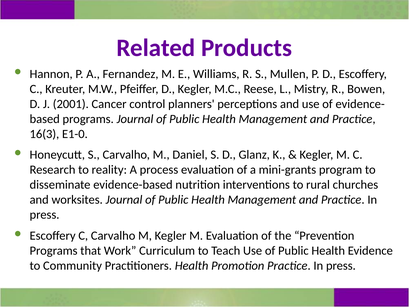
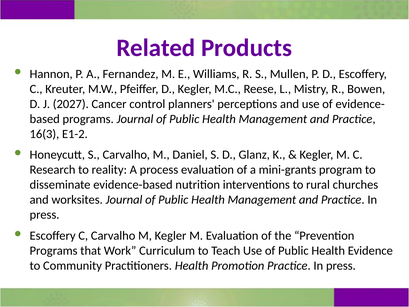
2001: 2001 -> 2027 (71, 104)
E1-0: E1-0 -> E1-2 (75, 134)
